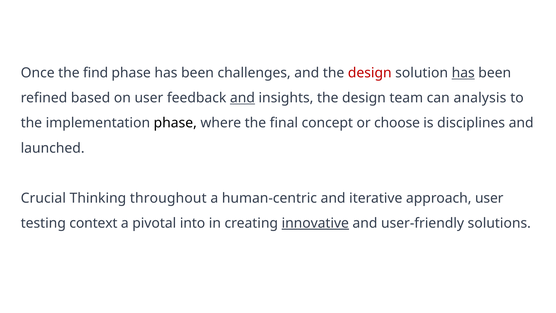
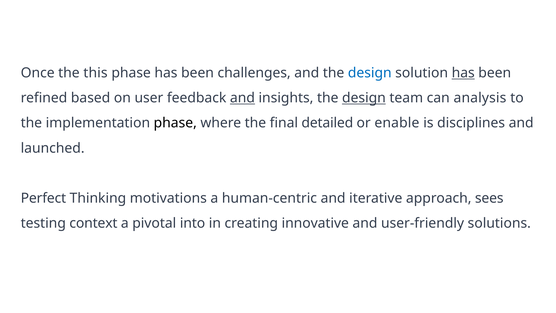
find: find -> this (95, 73)
design colour: red -> blue (370, 73)
design underline: none -> present (364, 98)
concept: concept -> detailed (327, 123)
choose: choose -> enable (397, 123)
Crucial: Crucial -> Perfect (43, 198)
throughout: throughout -> motivations (168, 198)
approach user: user -> sees (489, 198)
innovative underline: present -> none (315, 223)
